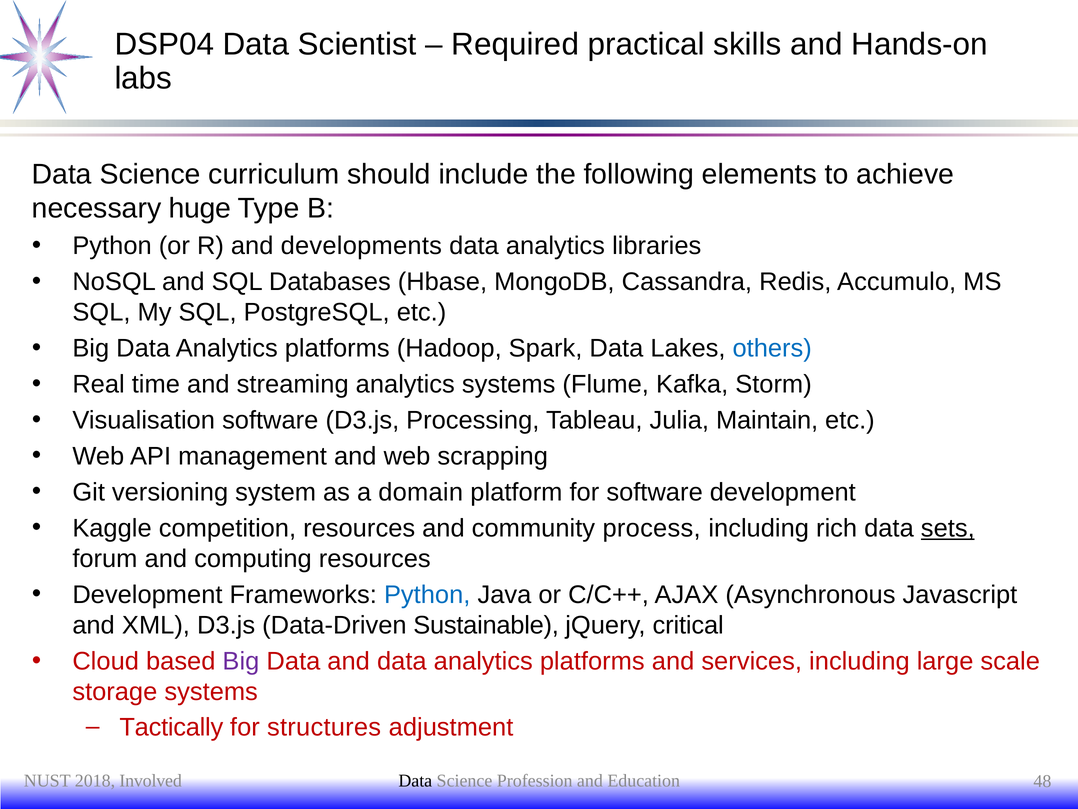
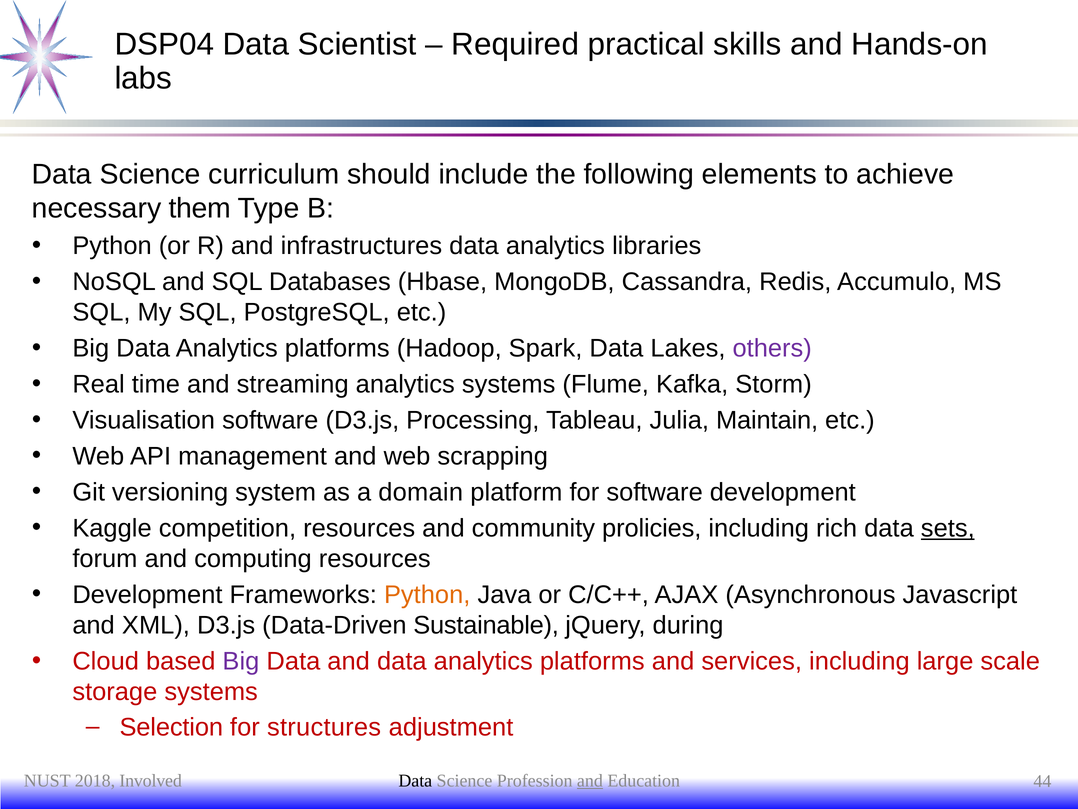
huge: huge -> them (200, 208)
developments: developments -> infrastructures (361, 246)
others colour: blue -> purple (772, 348)
process: process -> prolicies (652, 528)
Python colour: blue -> orange (427, 594)
critical: critical -> during (688, 625)
Tactically: Tactically -> Selection (171, 727)
and underline: none -> present (590, 780)
48: 48 -> 44 (1042, 781)
